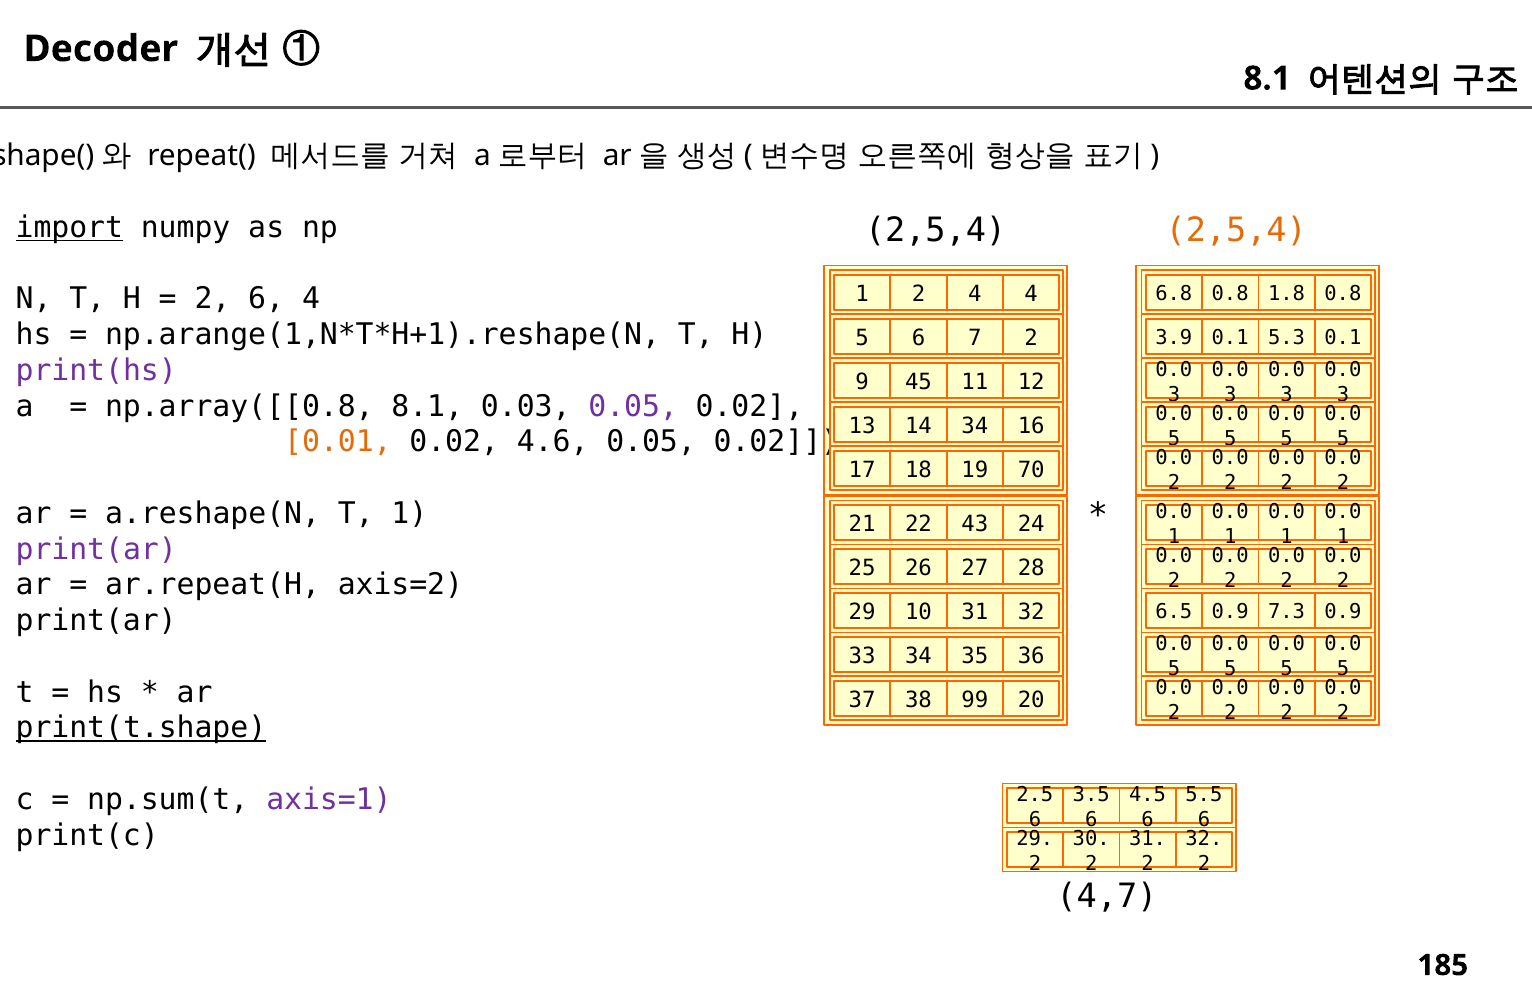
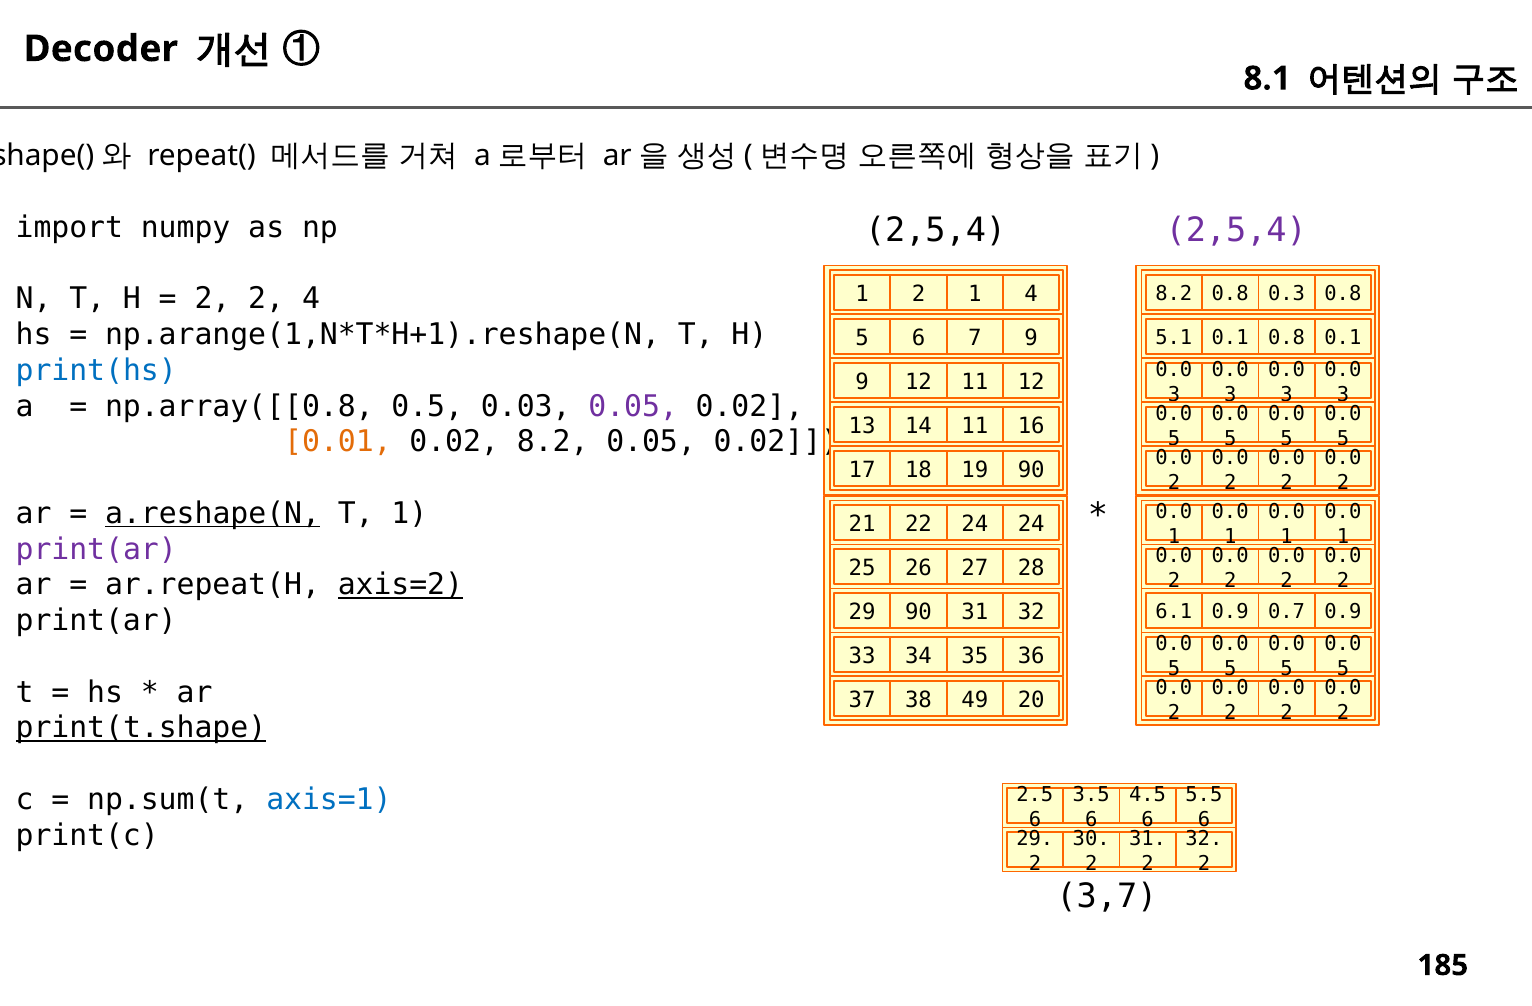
import underline: present -> none (69, 228)
2,5,4 colour: orange -> purple (1236, 230)
2 4: 4 -> 1 (975, 294)
6.8: 6.8 -> 8.2 (1174, 294)
1.8: 1.8 -> 0.3 (1287, 294)
2 6: 6 -> 2 (266, 299)
7 2: 2 -> 9 (1031, 338)
3.9: 3.9 -> 5.1 (1174, 338)
0.1 5.3: 5.3 -> 0.8 (1287, 338)
print(hs colour: purple -> blue (96, 371)
9 45: 45 -> 12 (918, 382)
np.array([[0.8 8.1: 8.1 -> 0.5 (427, 406)
14 34: 34 -> 11 (975, 426)
0.02 4.6: 4.6 -> 8.2 (553, 442)
19 70: 70 -> 90 (1031, 470)
a.reshape(N underline: none -> present (213, 514)
22 43: 43 -> 24 (975, 524)
axis=2 underline: none -> present (400, 585)
29 10: 10 -> 90 (918, 612)
6.5: 6.5 -> 6.1 (1174, 612)
7.3: 7.3 -> 0.7 (1287, 612)
99: 99 -> 49 (975, 700)
axis=1 colour: purple -> blue (329, 800)
4,7: 4,7 -> 3,7 (1107, 896)
